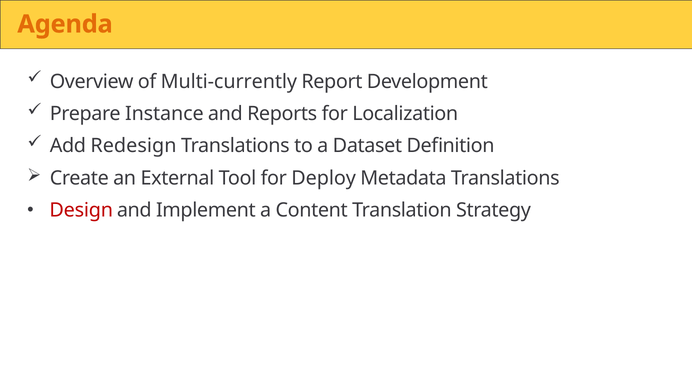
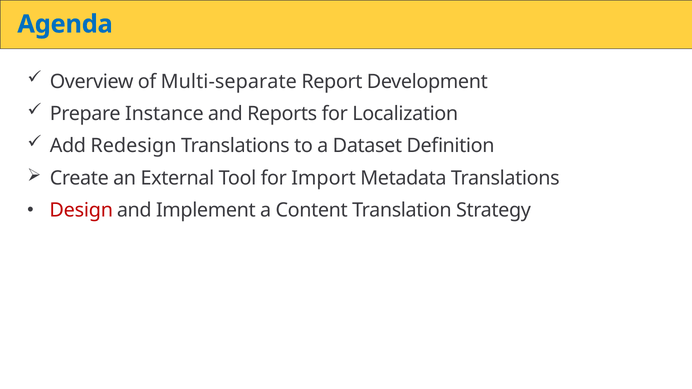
Agenda colour: orange -> blue (65, 24)
Multi-currently: Multi-currently -> Multi-separate (229, 82)
Deploy: Deploy -> Import (324, 178)
